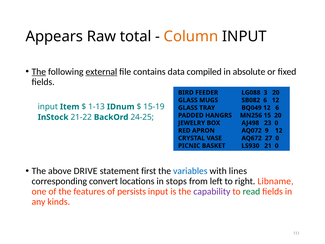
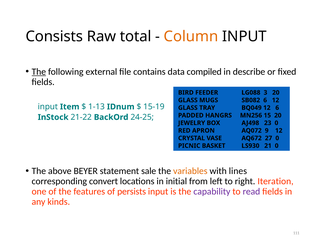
Appears: Appears -> Consists (54, 36)
external underline: present -> none (101, 72)
absolute: absolute -> describe (249, 72)
DRIVE: DRIVE -> BEYER (86, 171)
first: first -> sale (149, 171)
variables colour: blue -> orange (190, 171)
stops: stops -> initial (176, 181)
Libname: Libname -> Iteration (276, 181)
read colour: green -> purple (251, 191)
